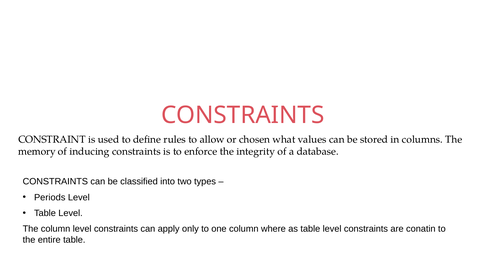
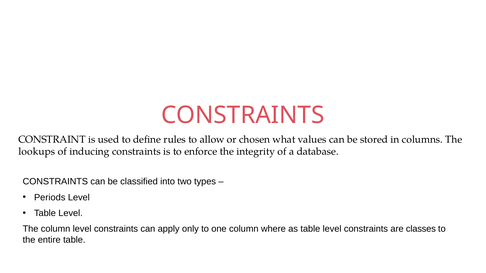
memory: memory -> lookups (37, 152)
conatin: conatin -> classes (421, 229)
